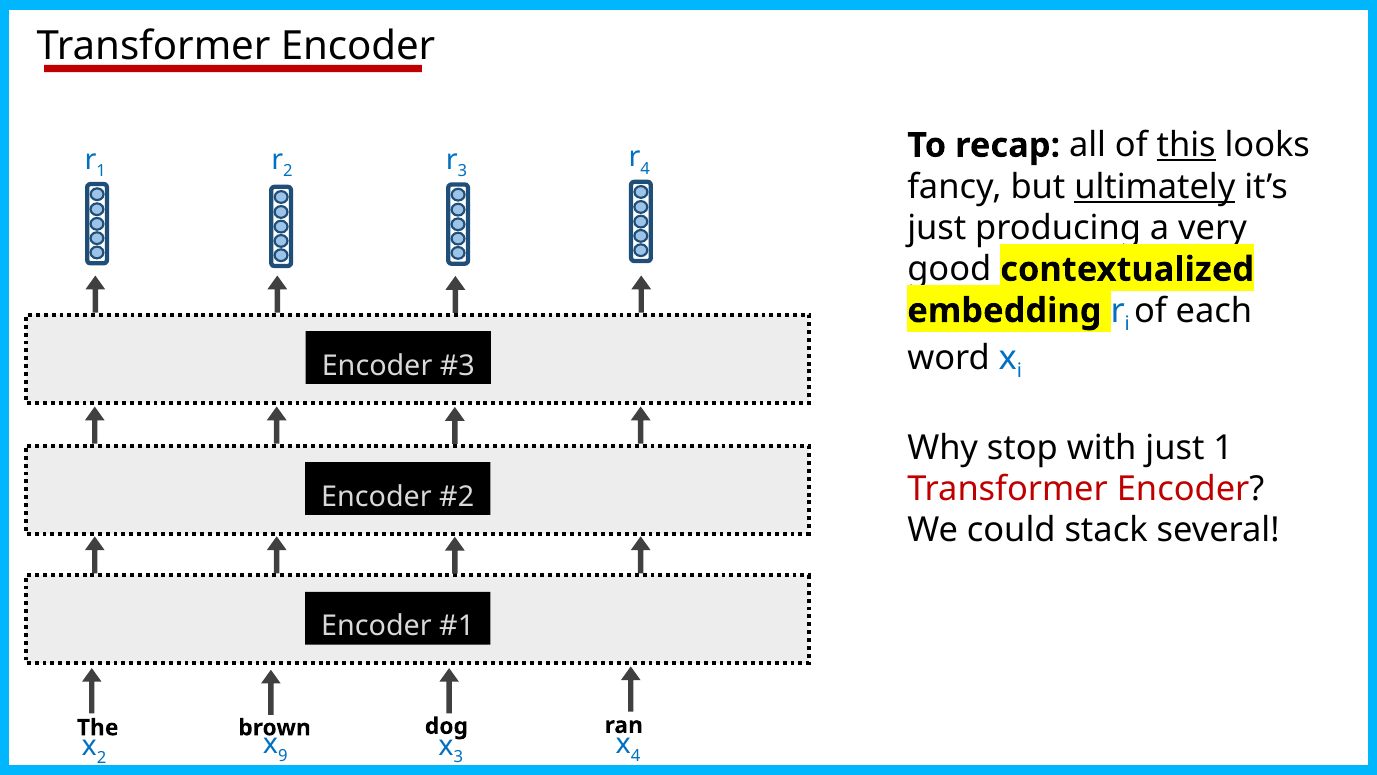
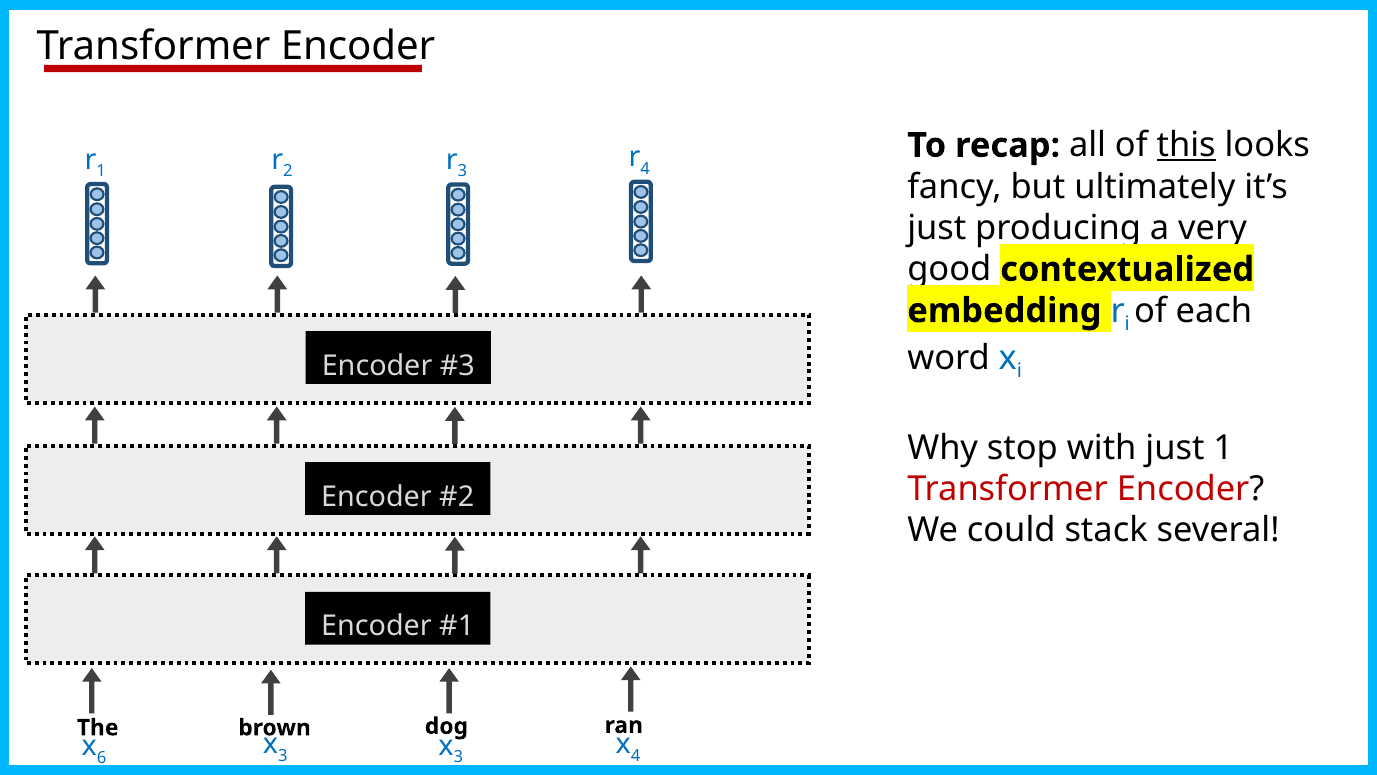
ultimately underline: present -> none (1155, 187)
2: 2 -> 6 (102, 757)
9: 9 -> 3 (283, 755)
